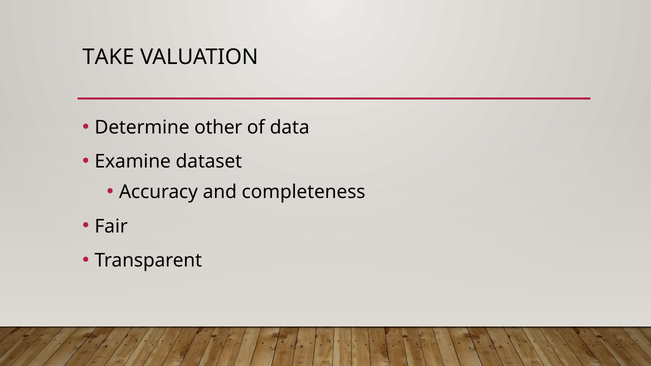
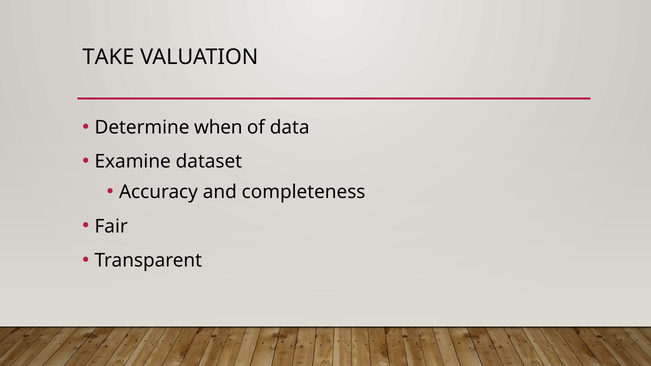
other: other -> when (218, 127)
